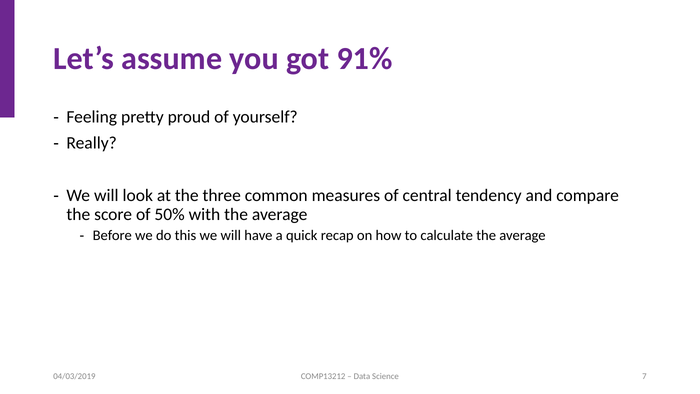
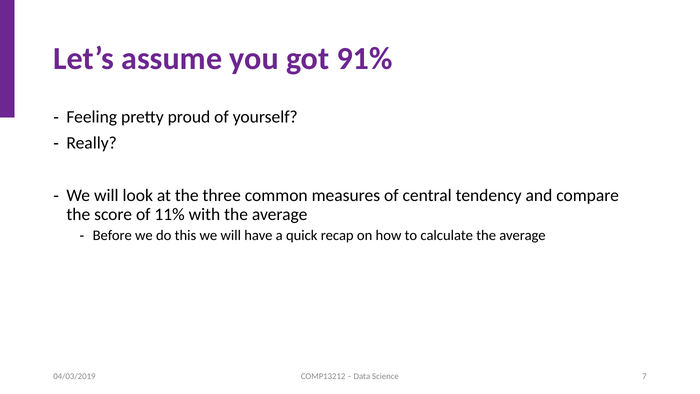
50%: 50% -> 11% (170, 214)
